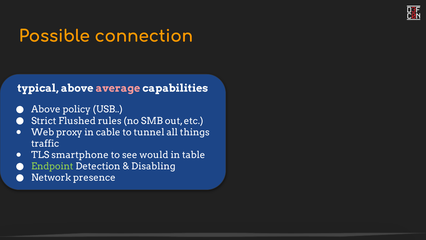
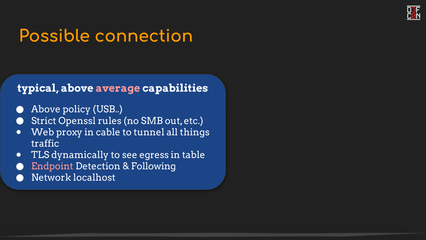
Flushed: Flushed -> Openssl (77, 121)
smartphone: smartphone -> dynamically (80, 155)
would: would -> egress (154, 155)
Endpoint colour: light green -> pink (52, 166)
Disabling: Disabling -> Following (153, 166)
presence: presence -> localhost (94, 177)
